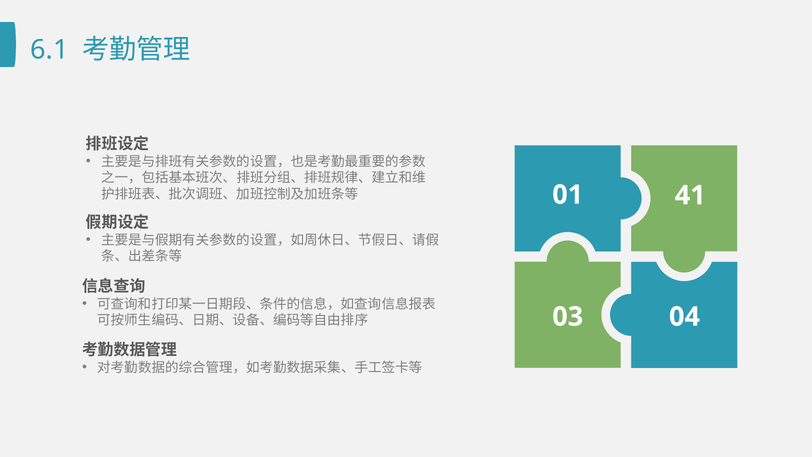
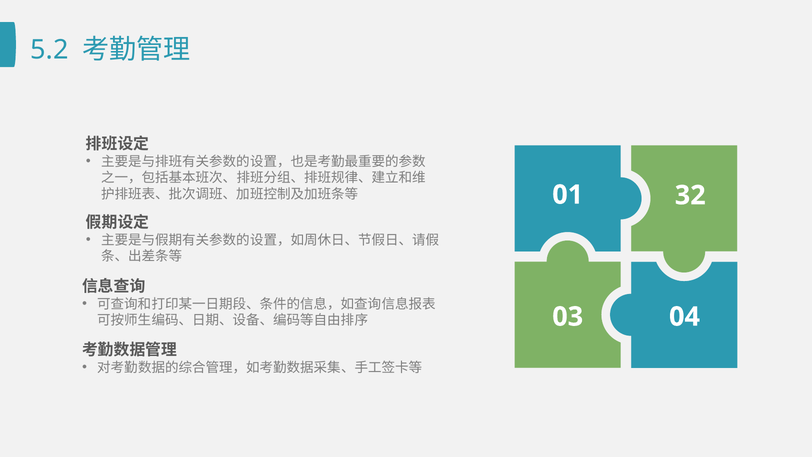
6.1: 6.1 -> 5.2 (50, 50)
41: 41 -> 32 (690, 195)
